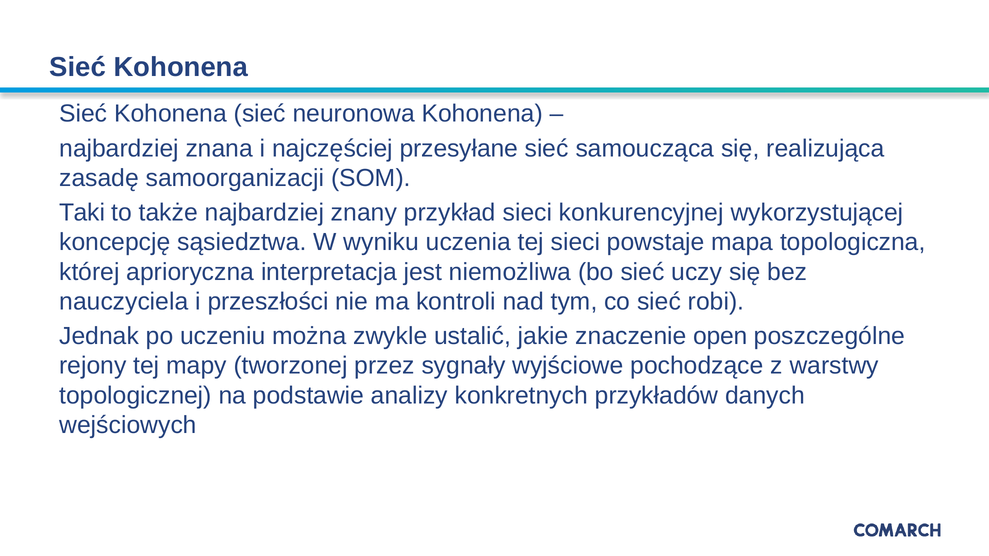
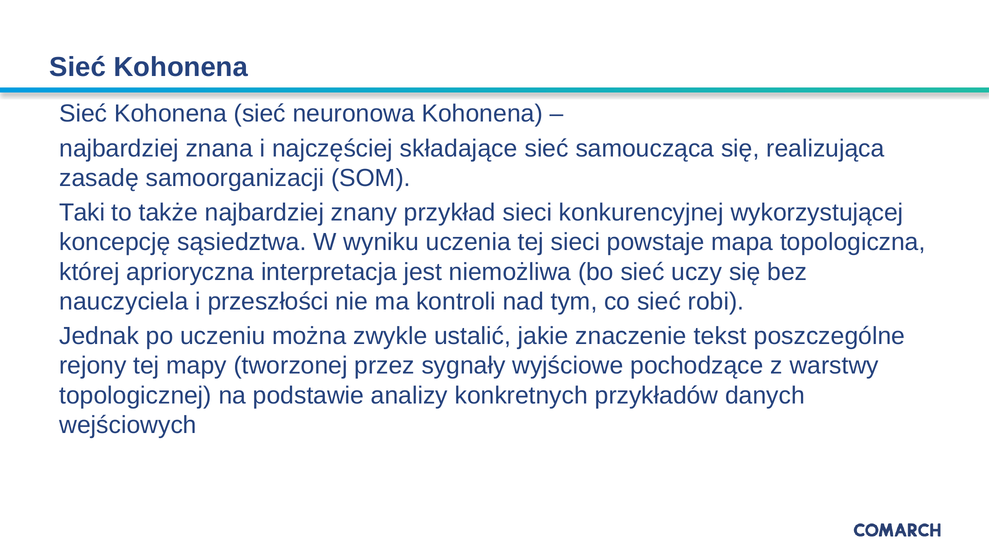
przesyłane: przesyłane -> składające (459, 148)
open: open -> tekst (720, 336)
